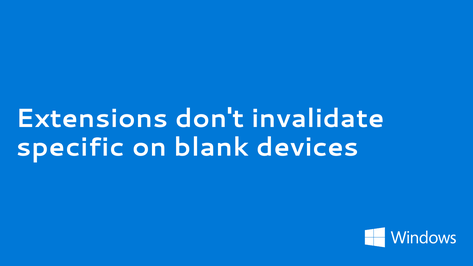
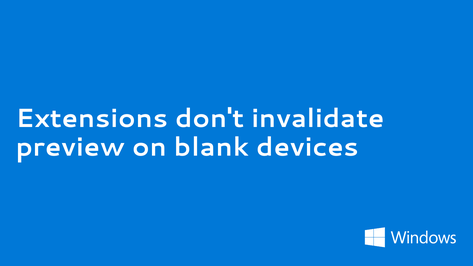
specific: specific -> preview (70, 147)
